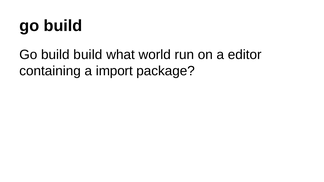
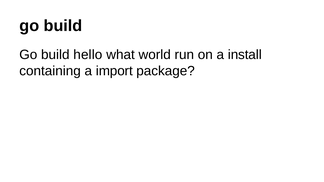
build build: build -> hello (88, 55)
editor: editor -> install (245, 55)
